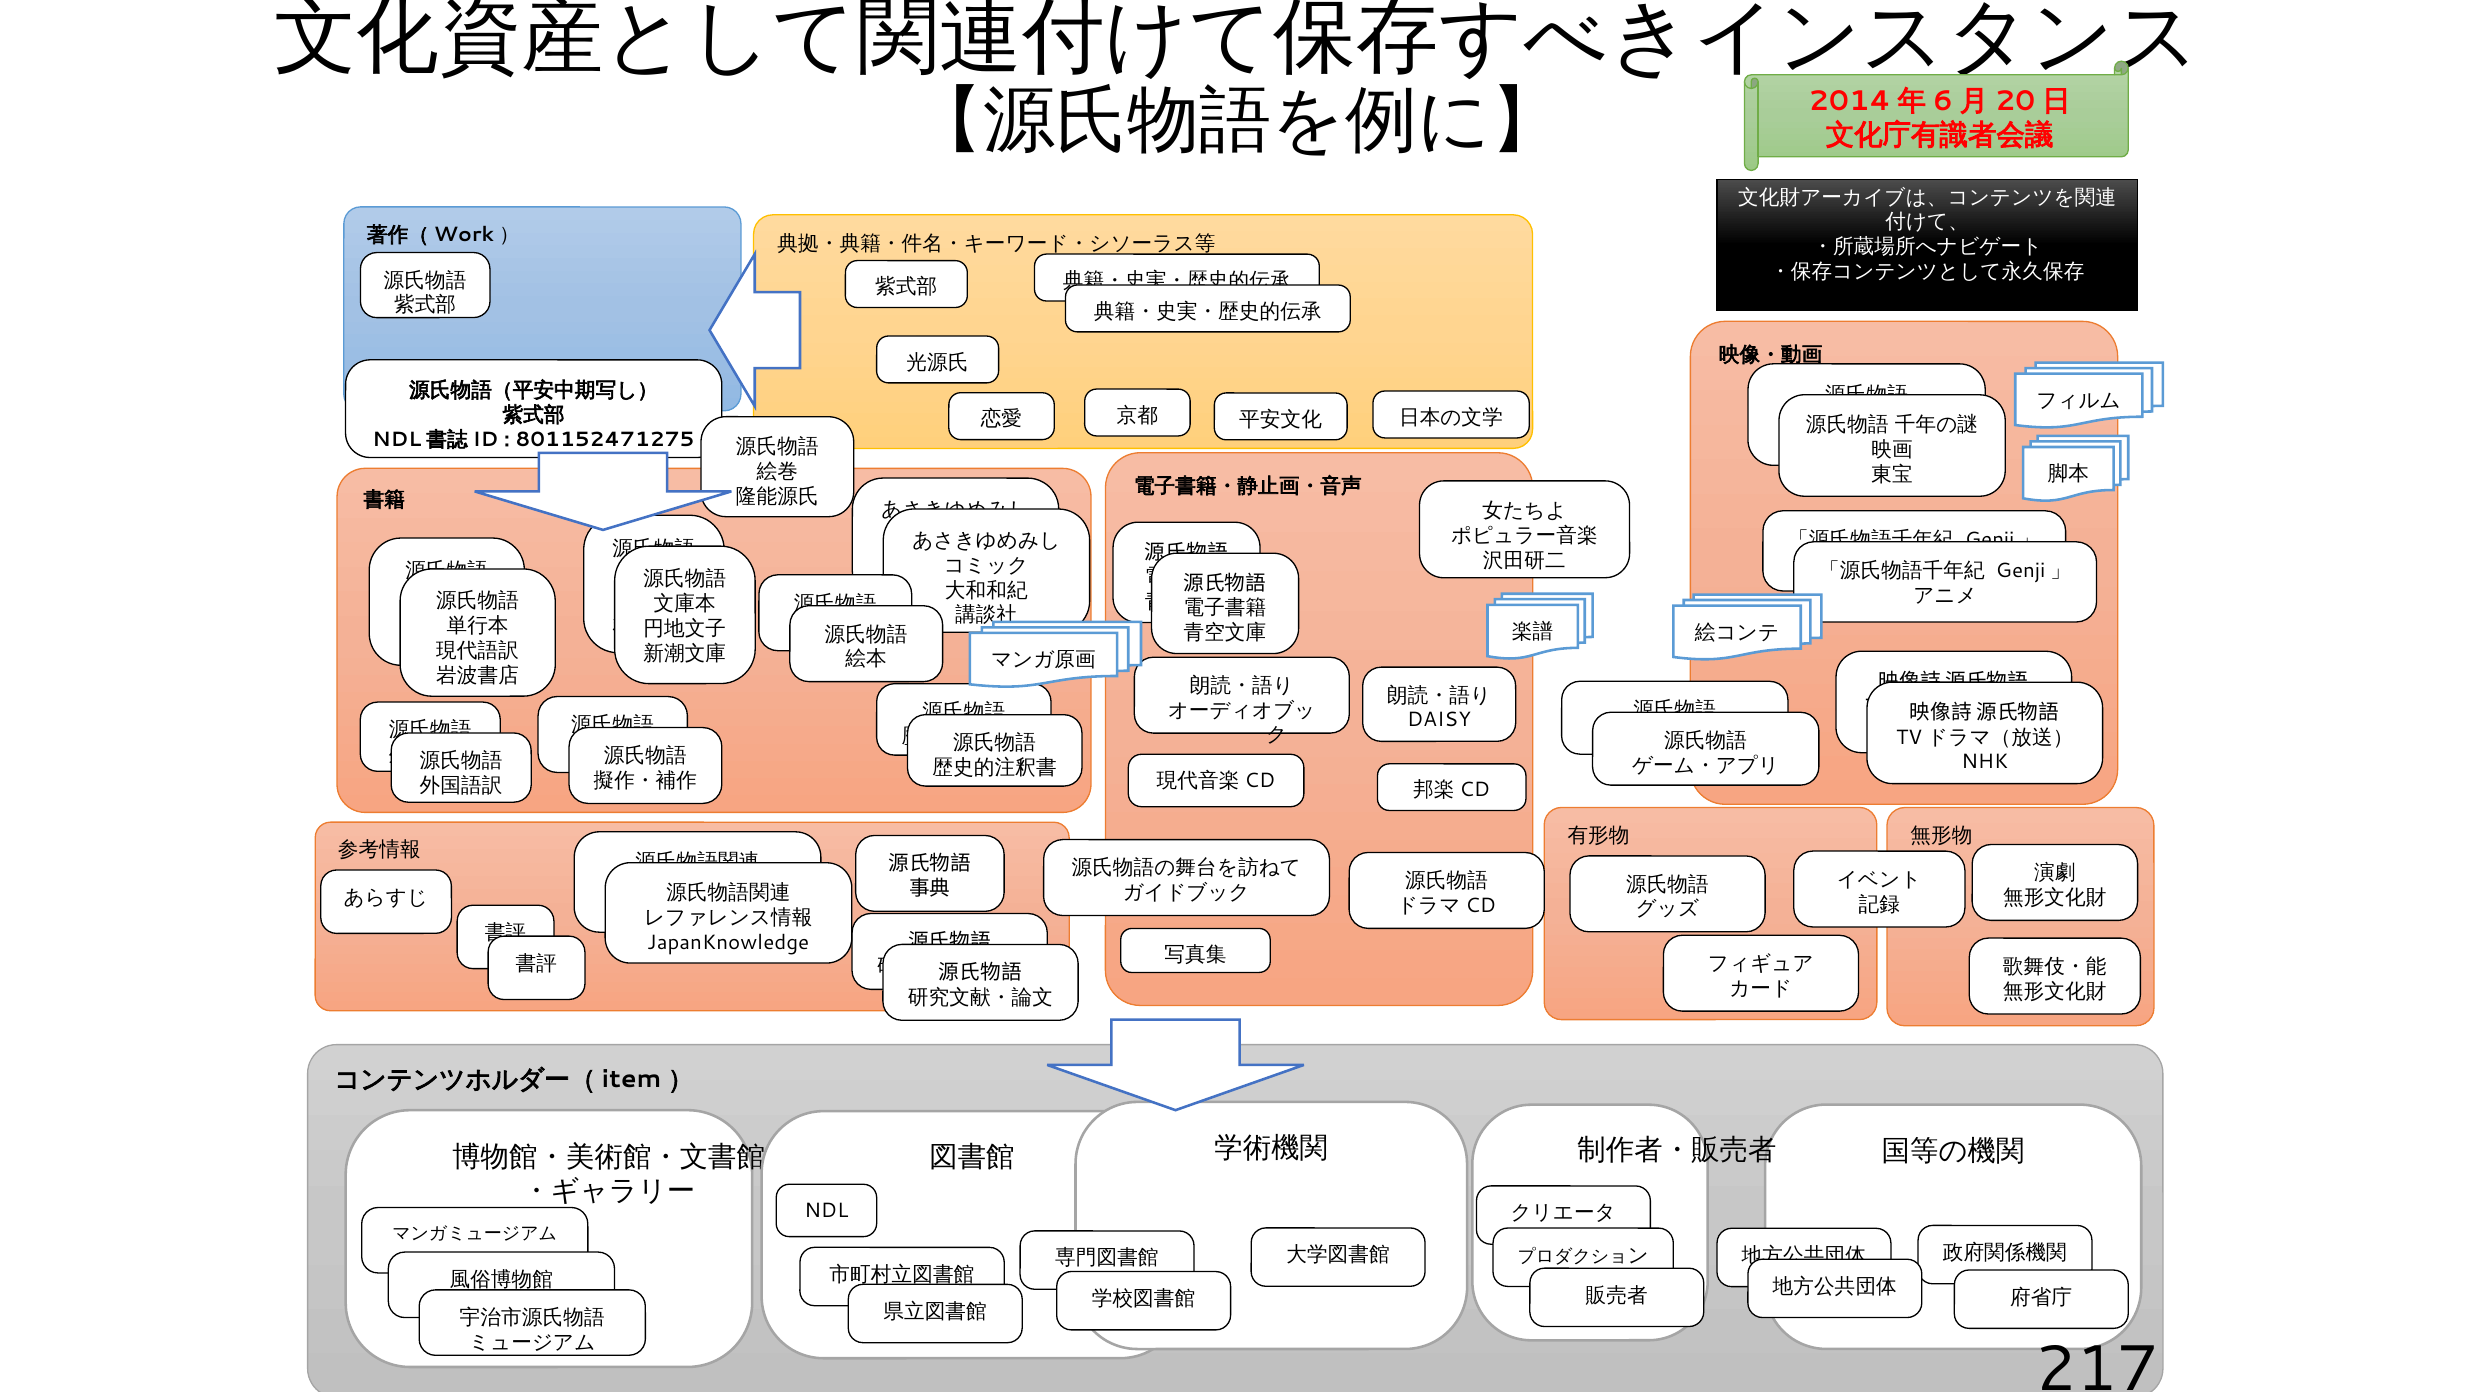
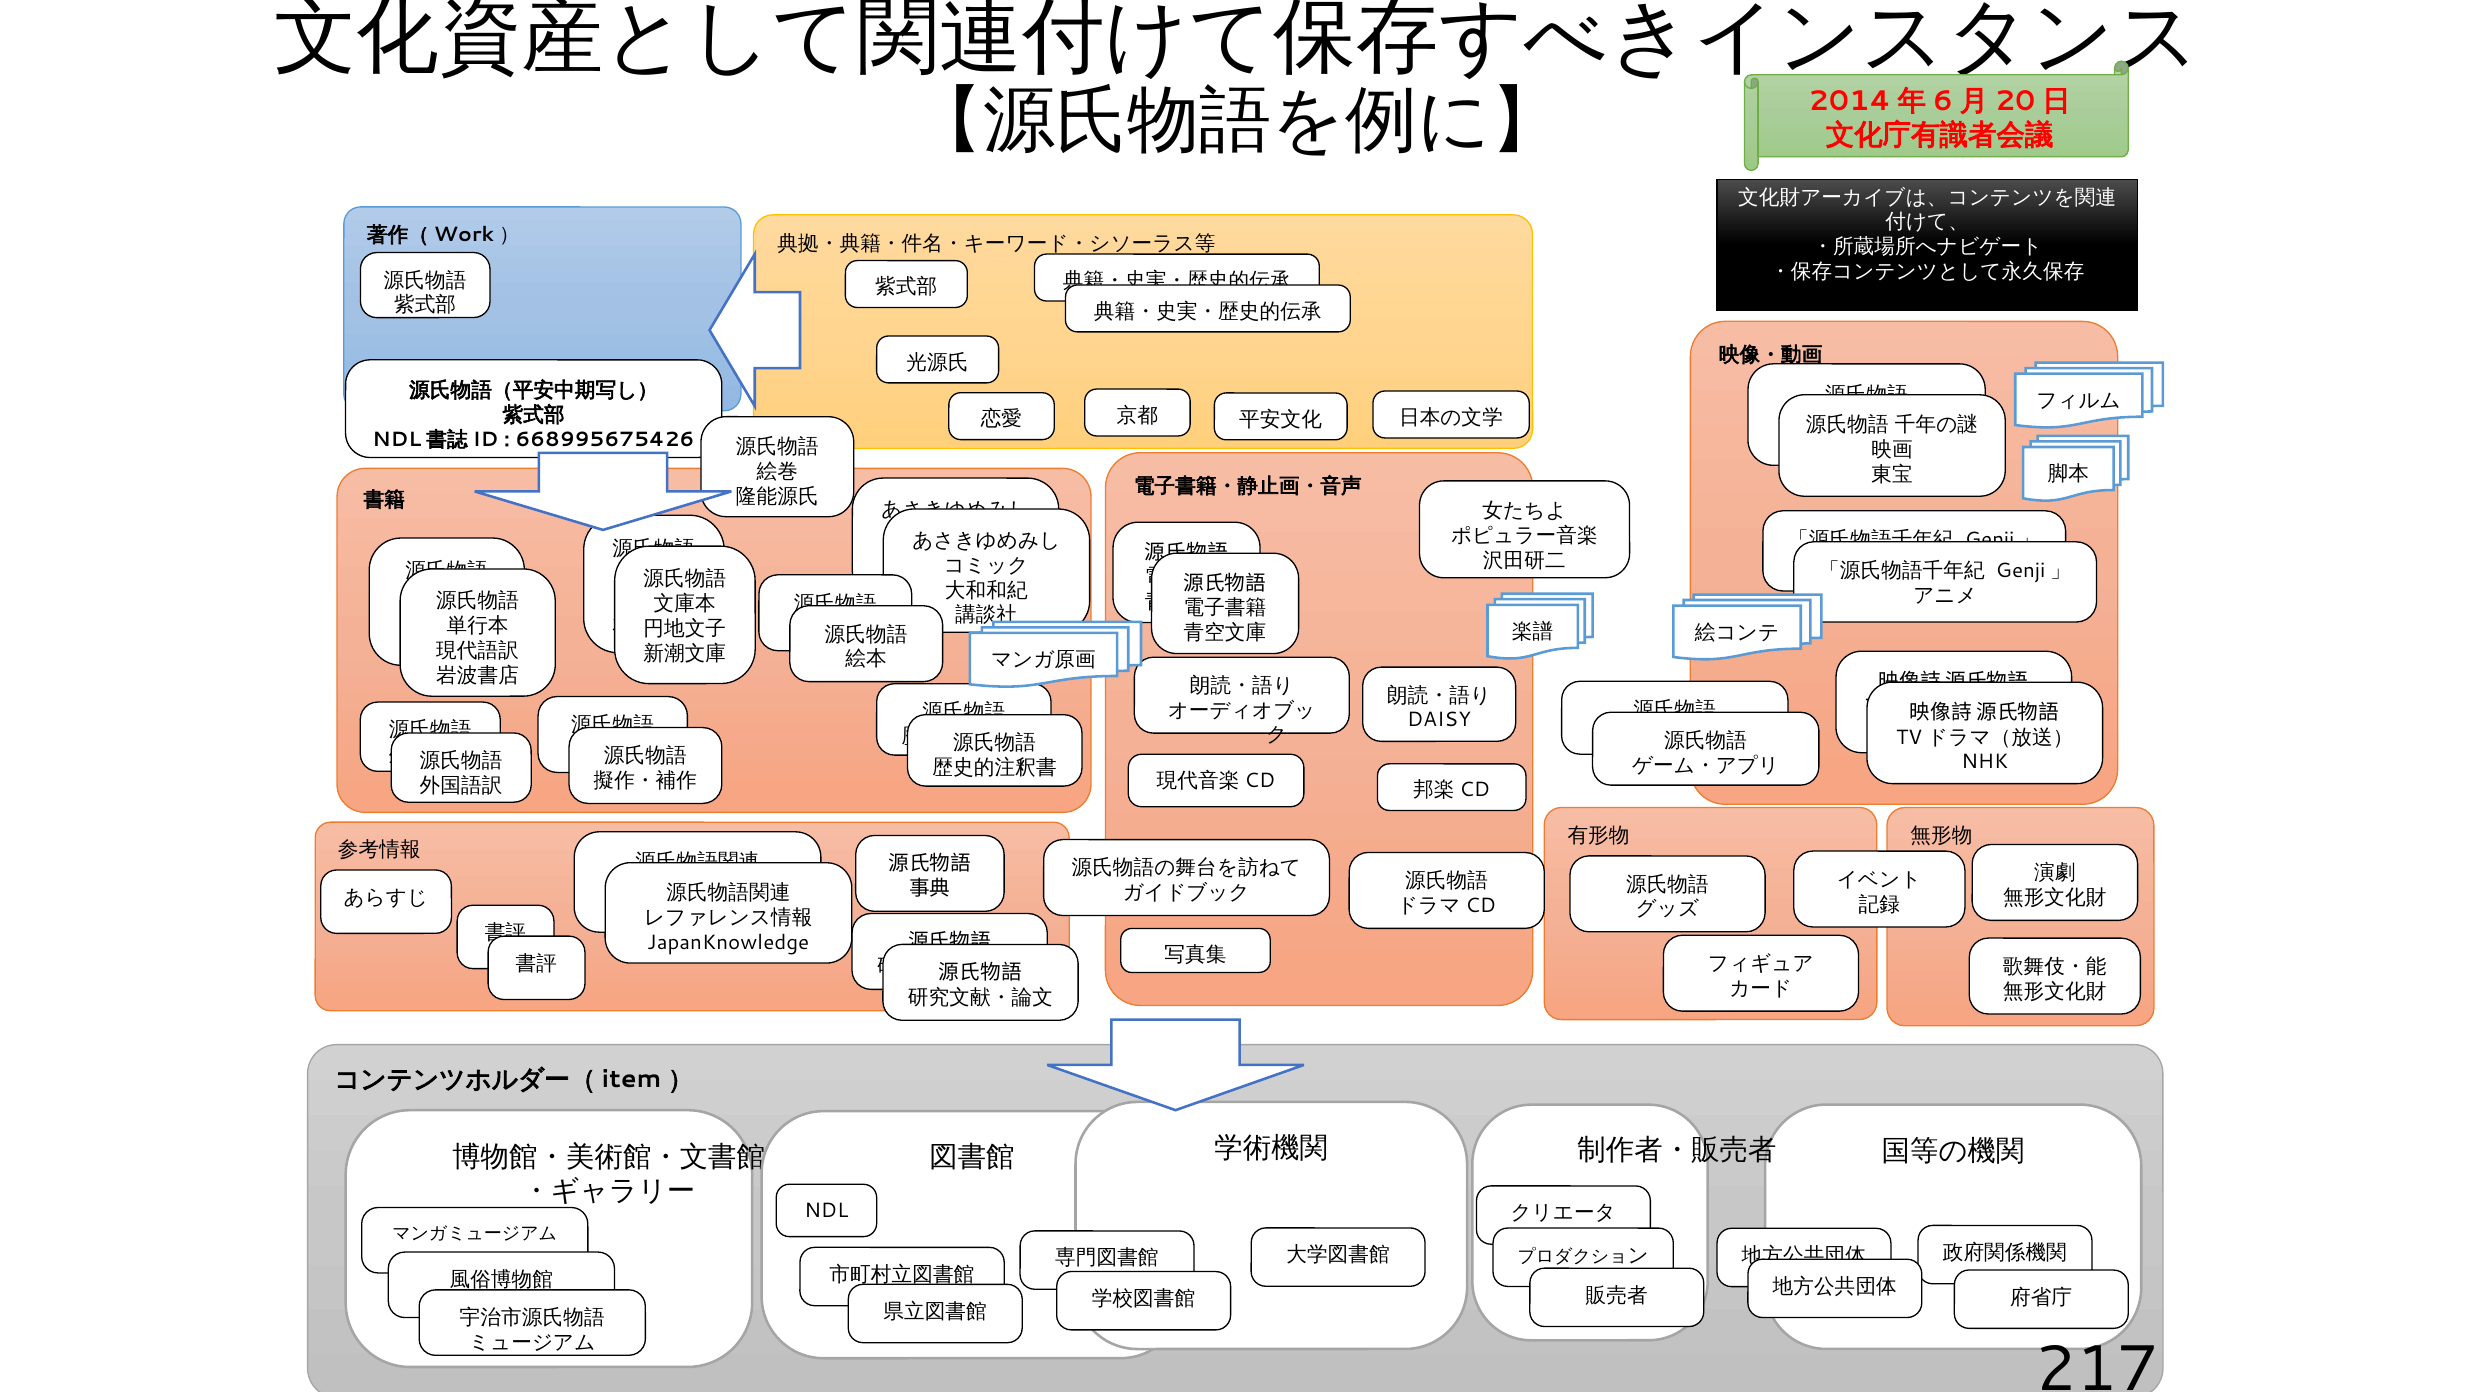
801152471275: 801152471275 -> 668995675426 (605, 439)
